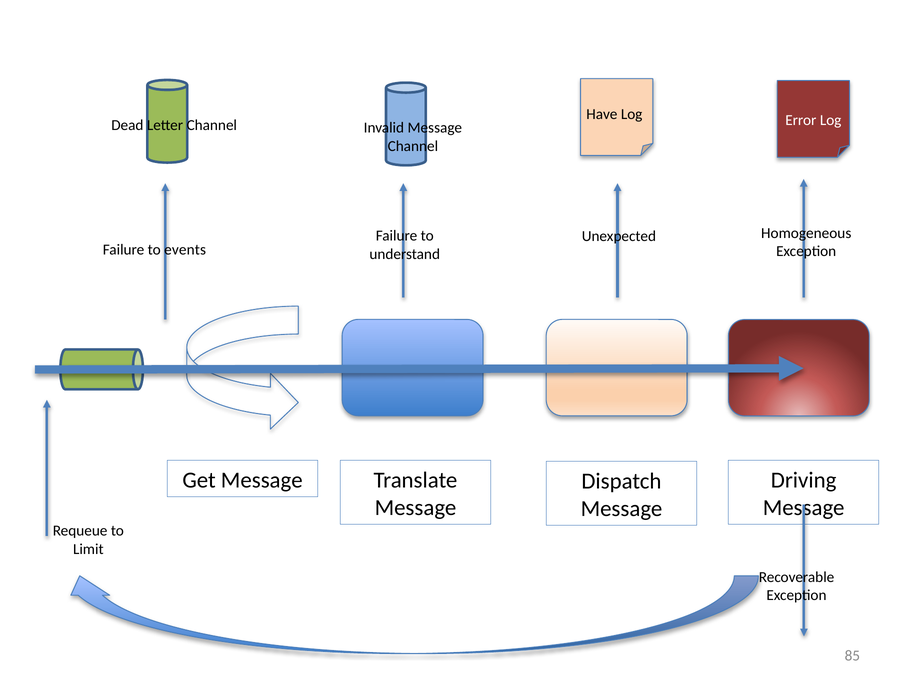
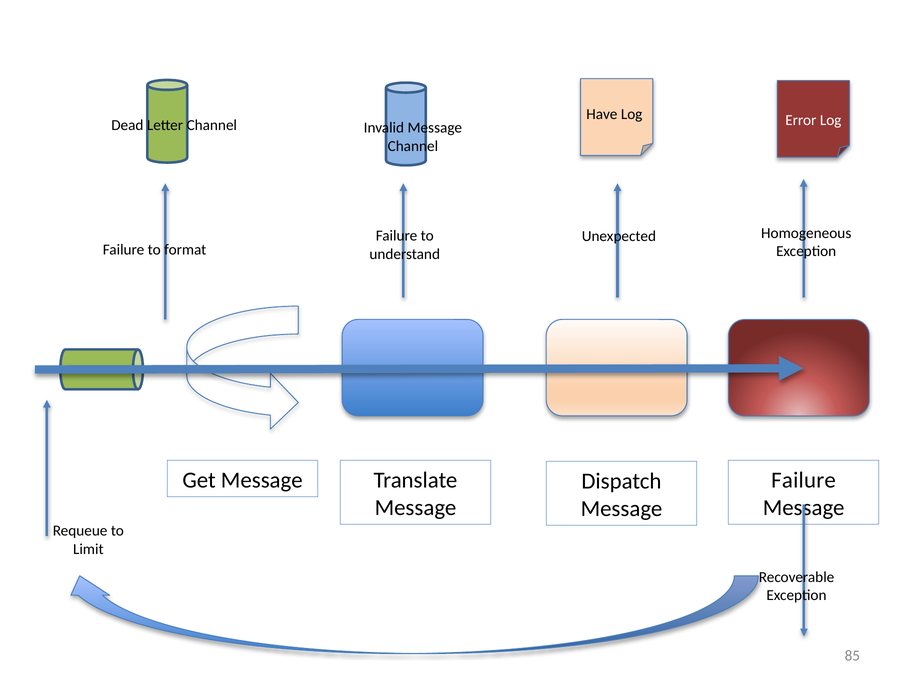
events: events -> format (185, 249)
Driving: Driving -> Failure (804, 480)
